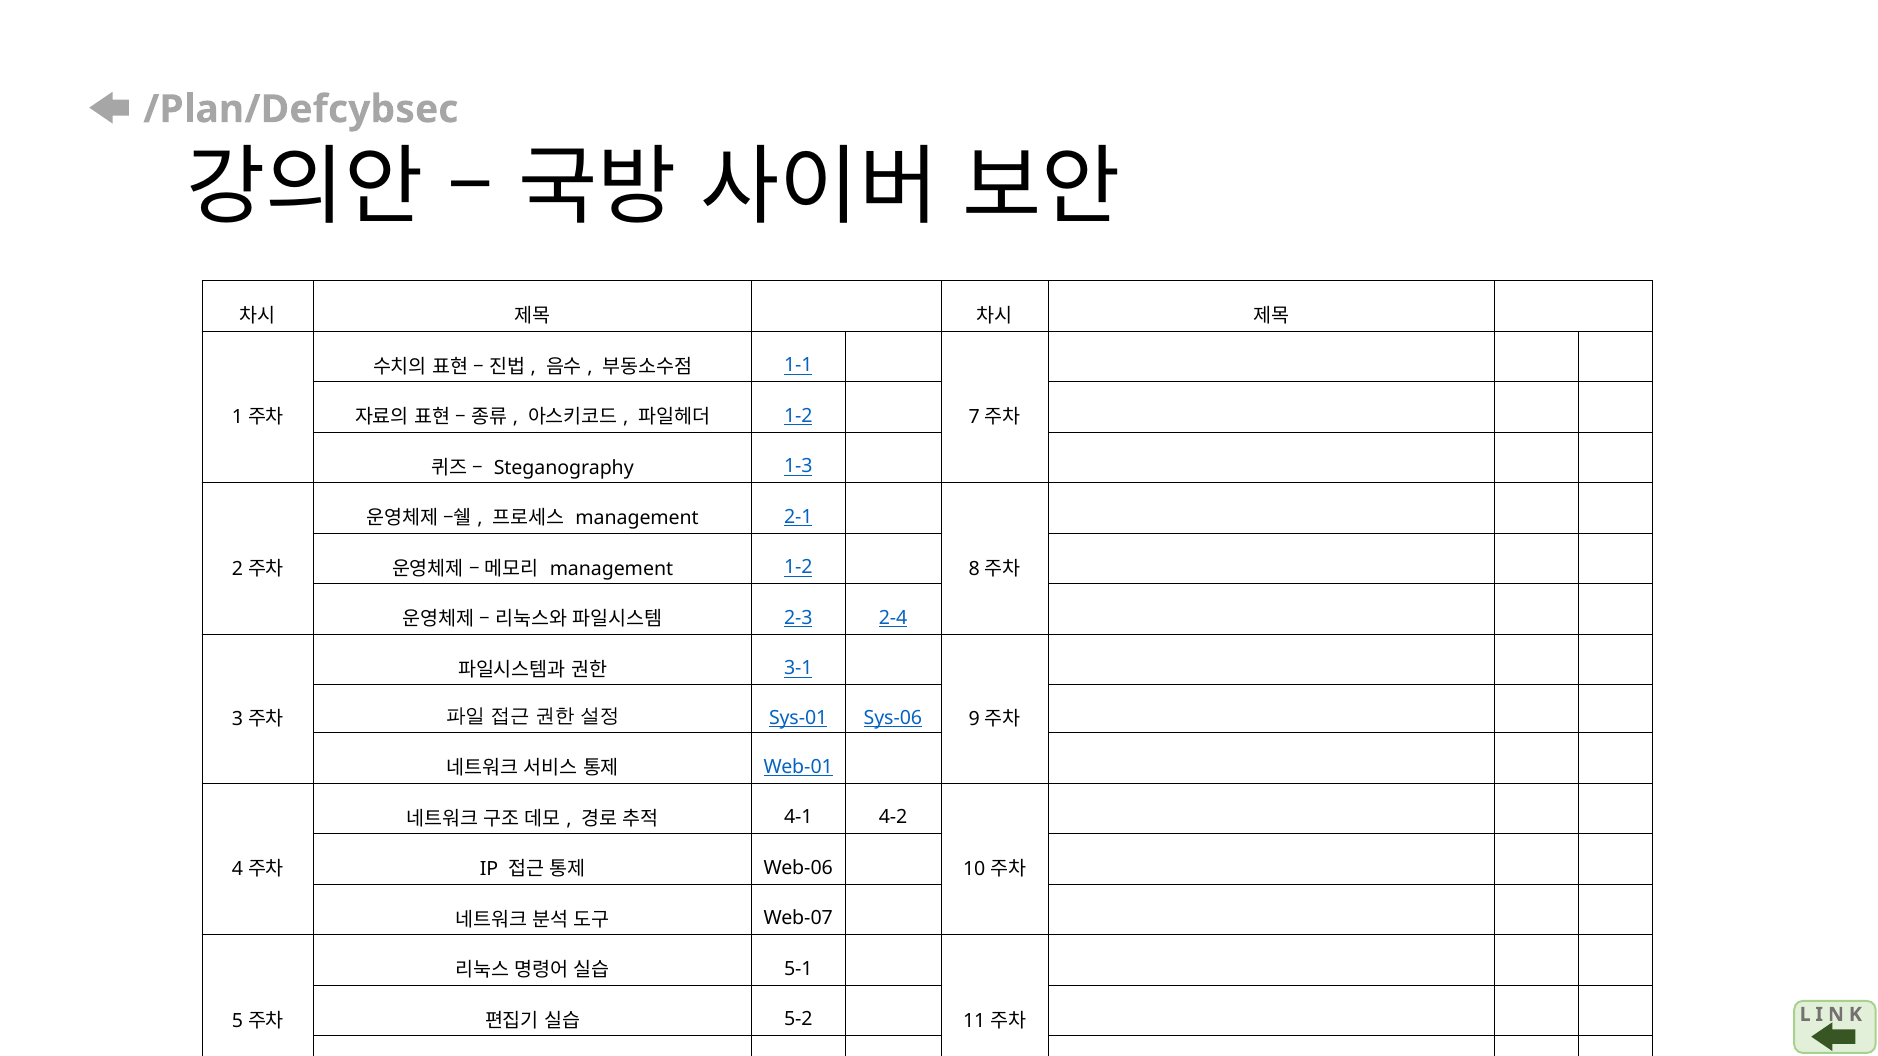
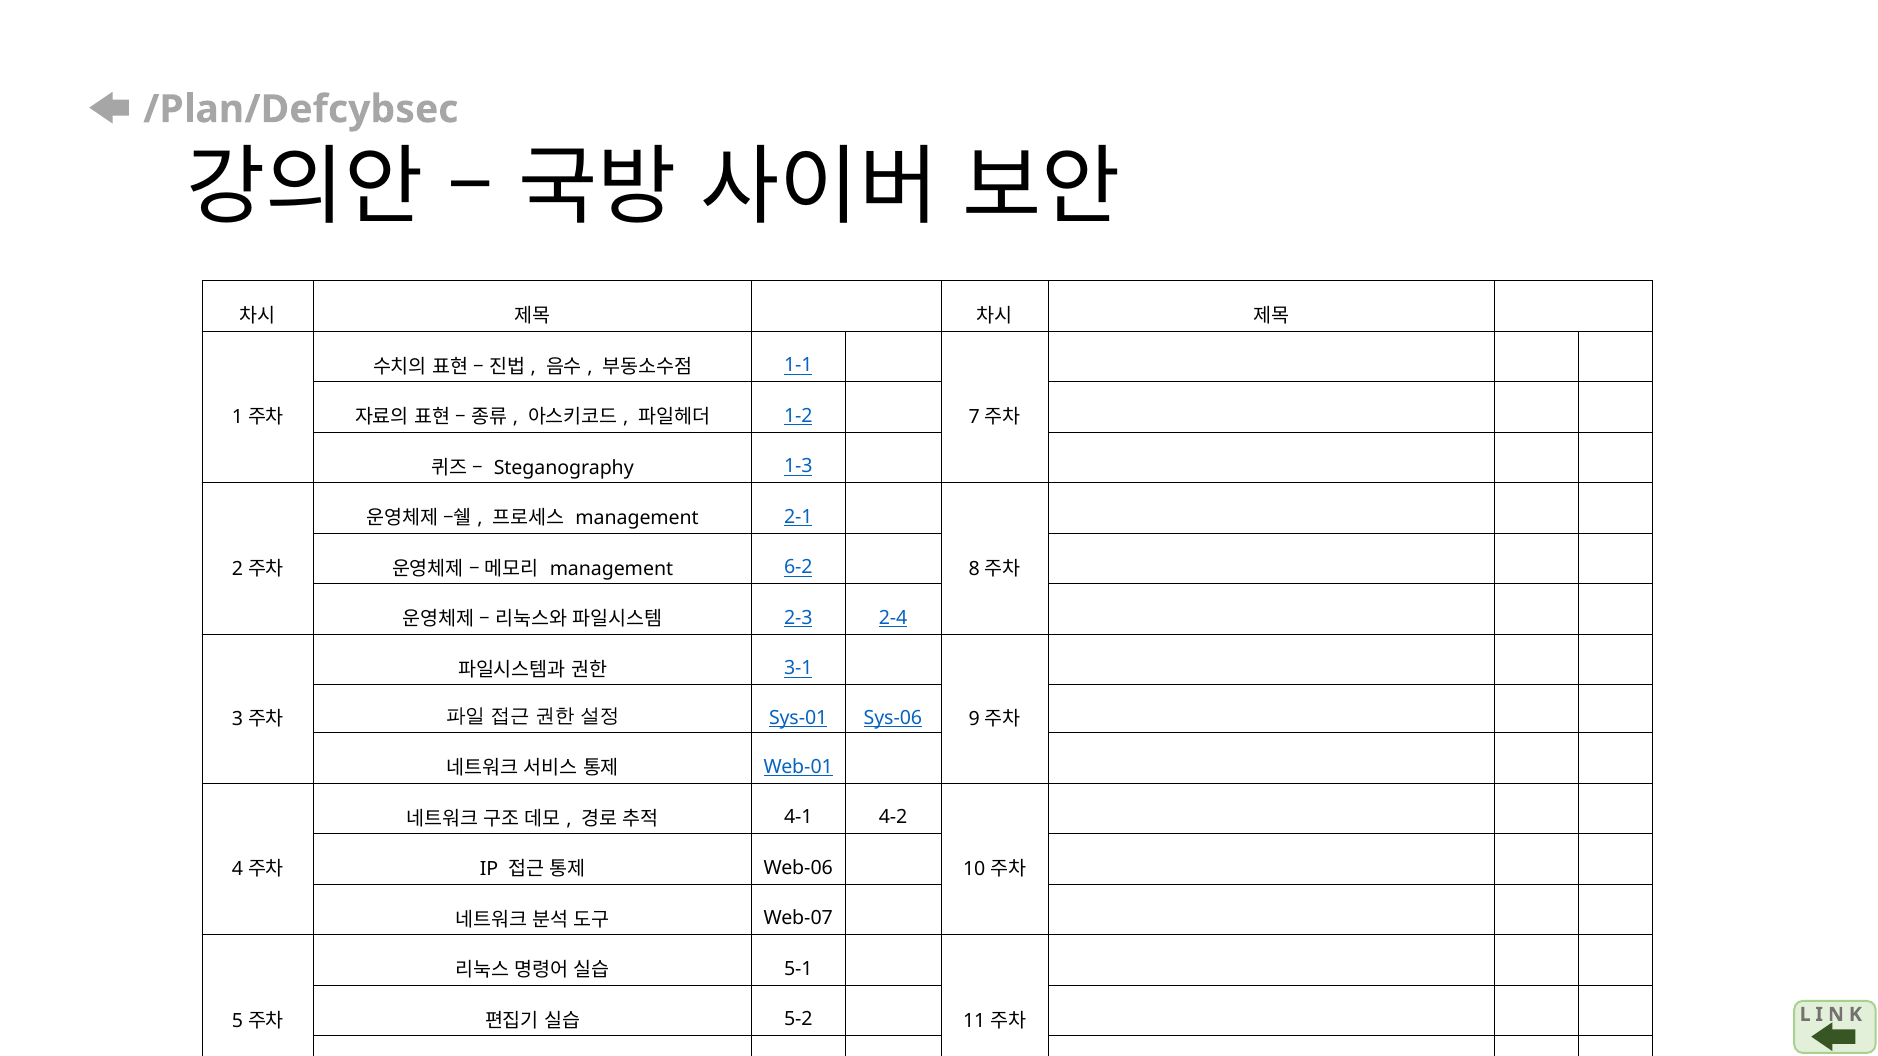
management 1-2: 1-2 -> 6-2 (798, 568)
